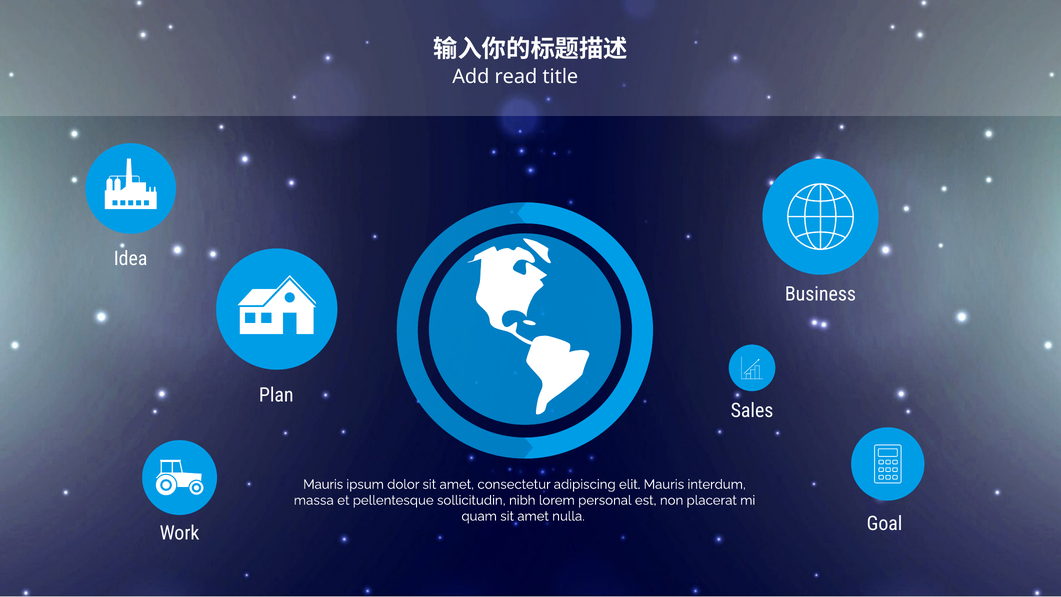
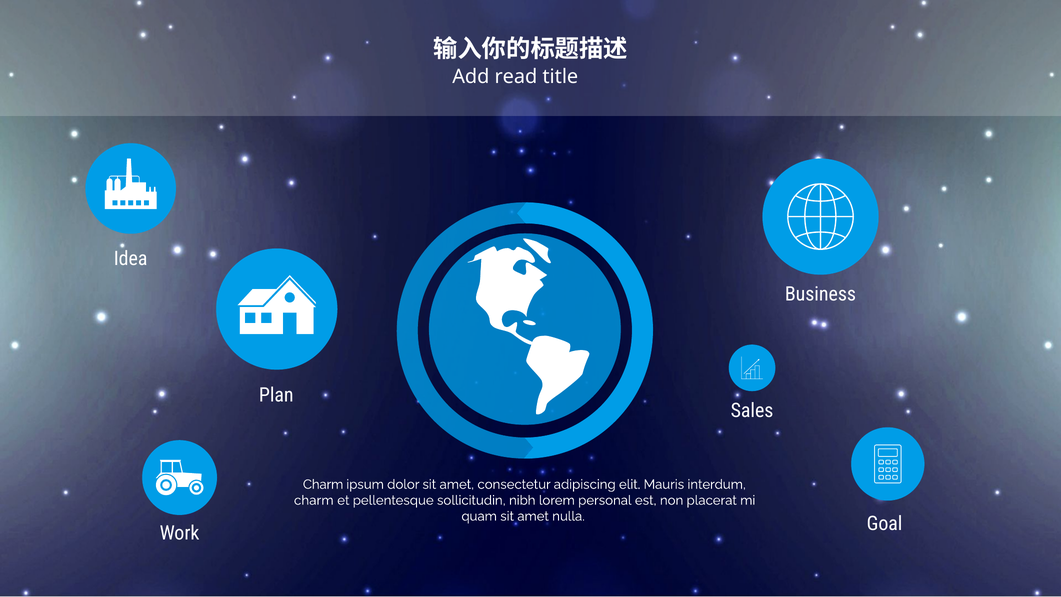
Mauris: Mauris -> Charm (323, 484)
massa: massa -> charm (314, 500)
